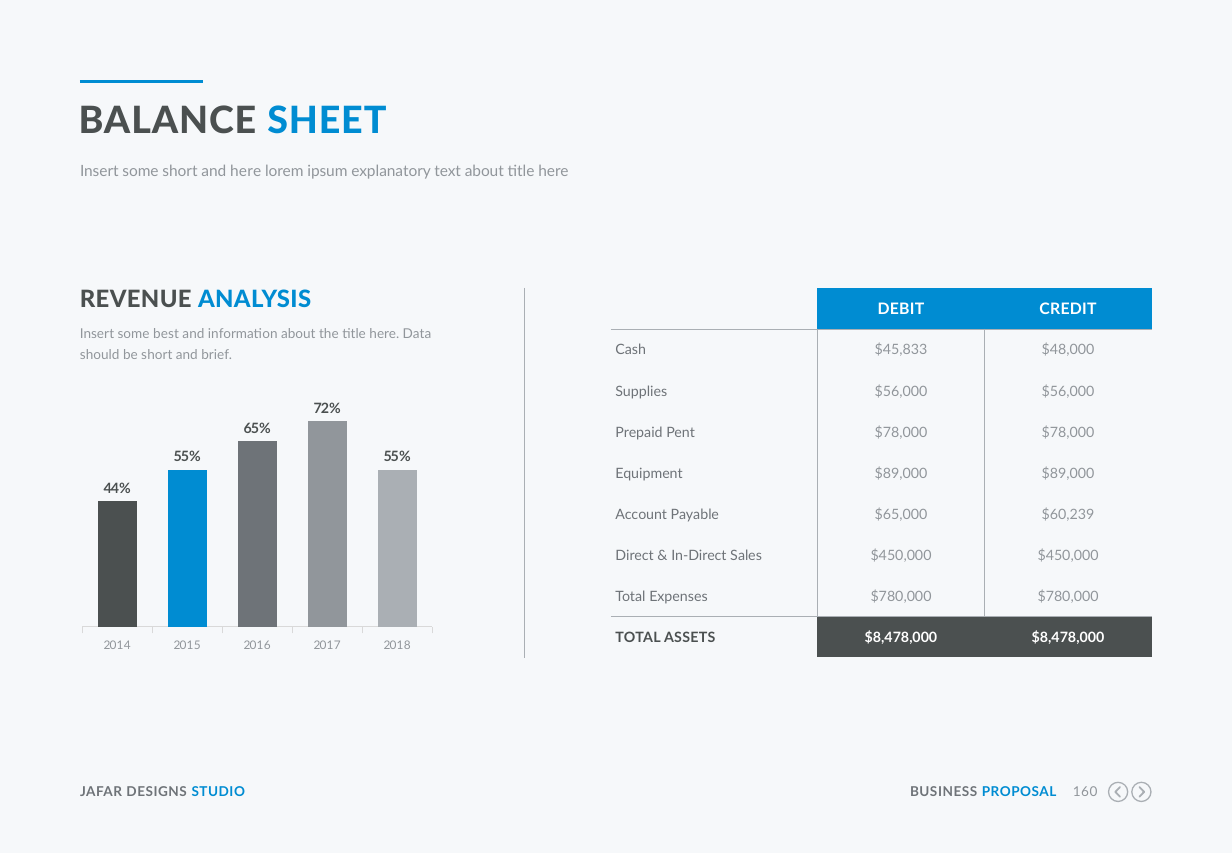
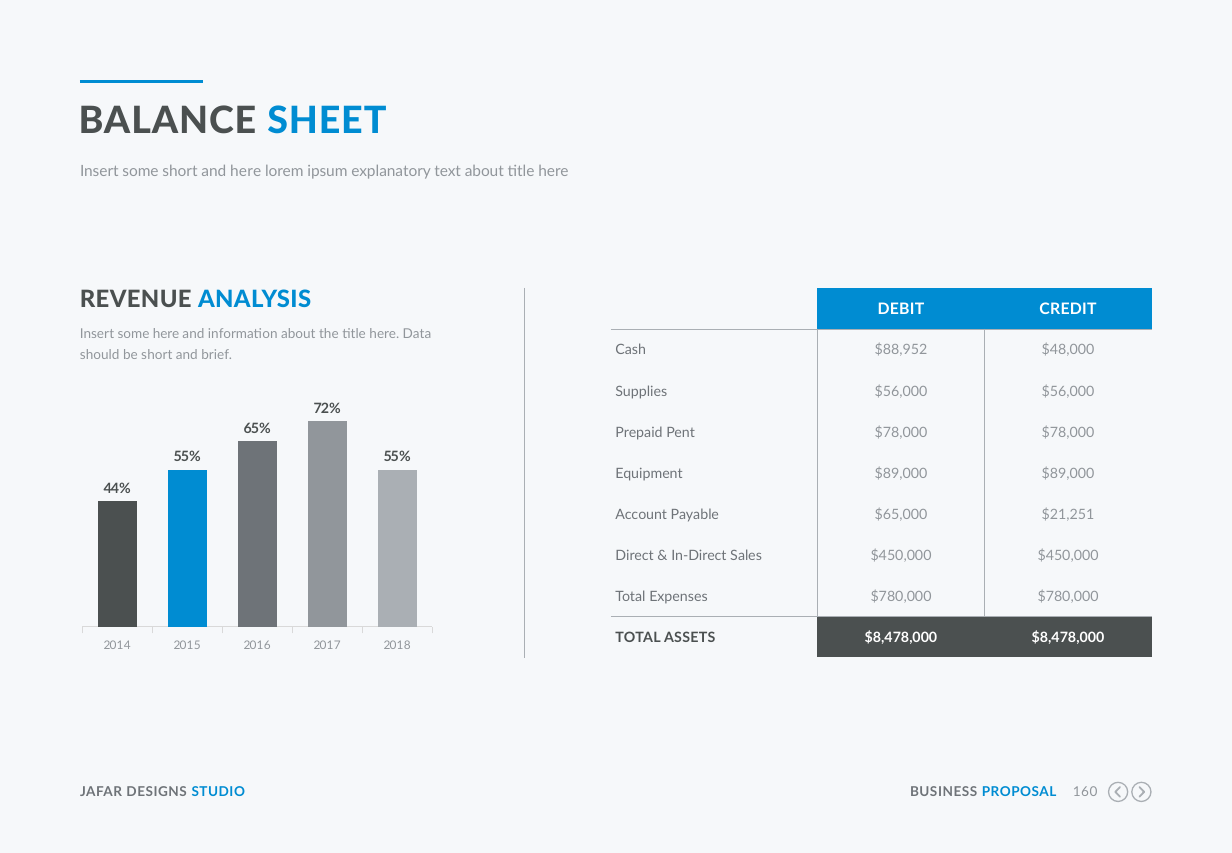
some best: best -> here (166, 334)
$45,833: $45,833 -> $88,952 (901, 350)
$60,239: $60,239 -> $21,251 (1068, 514)
